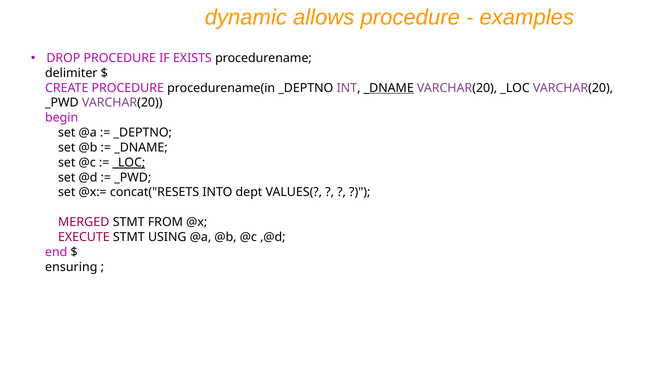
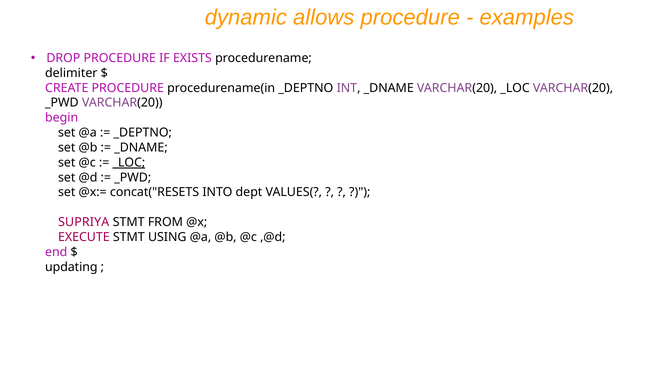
_DNAME underline: present -> none (389, 88)
MERGED: MERGED -> SUPRIYA (84, 222)
ensuring: ensuring -> updating (71, 267)
